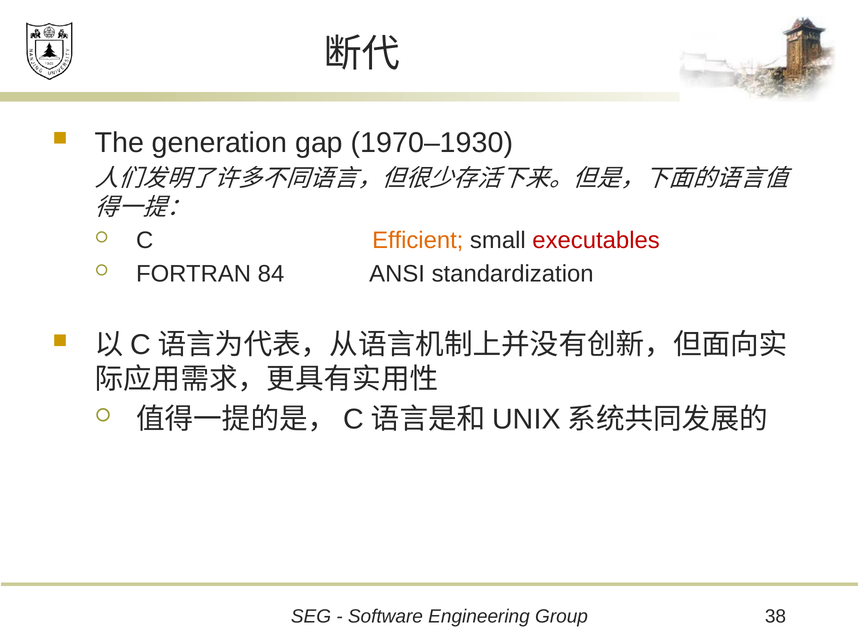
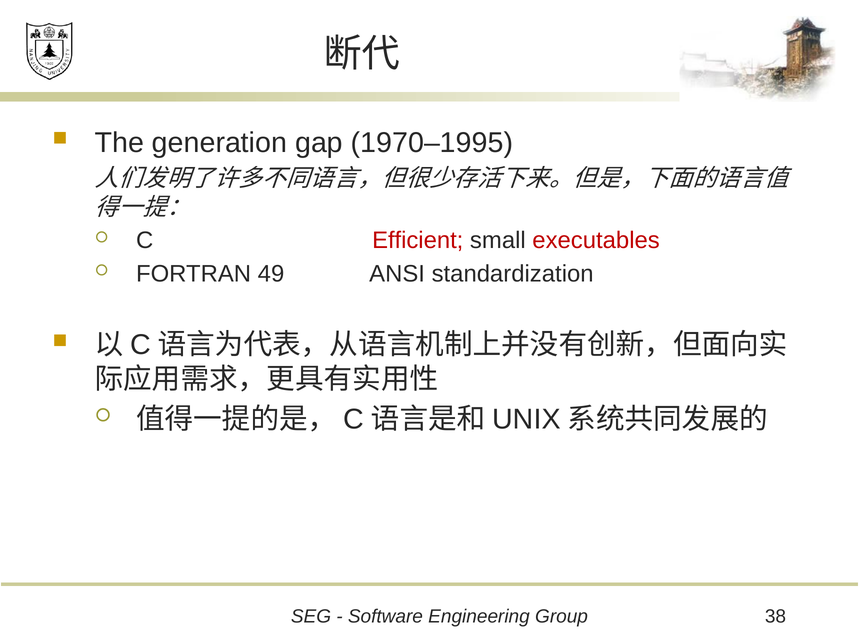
1970–1930: 1970–1930 -> 1970–1995 (432, 143)
Efficient colour: orange -> red (418, 241)
84: 84 -> 49 (271, 274)
